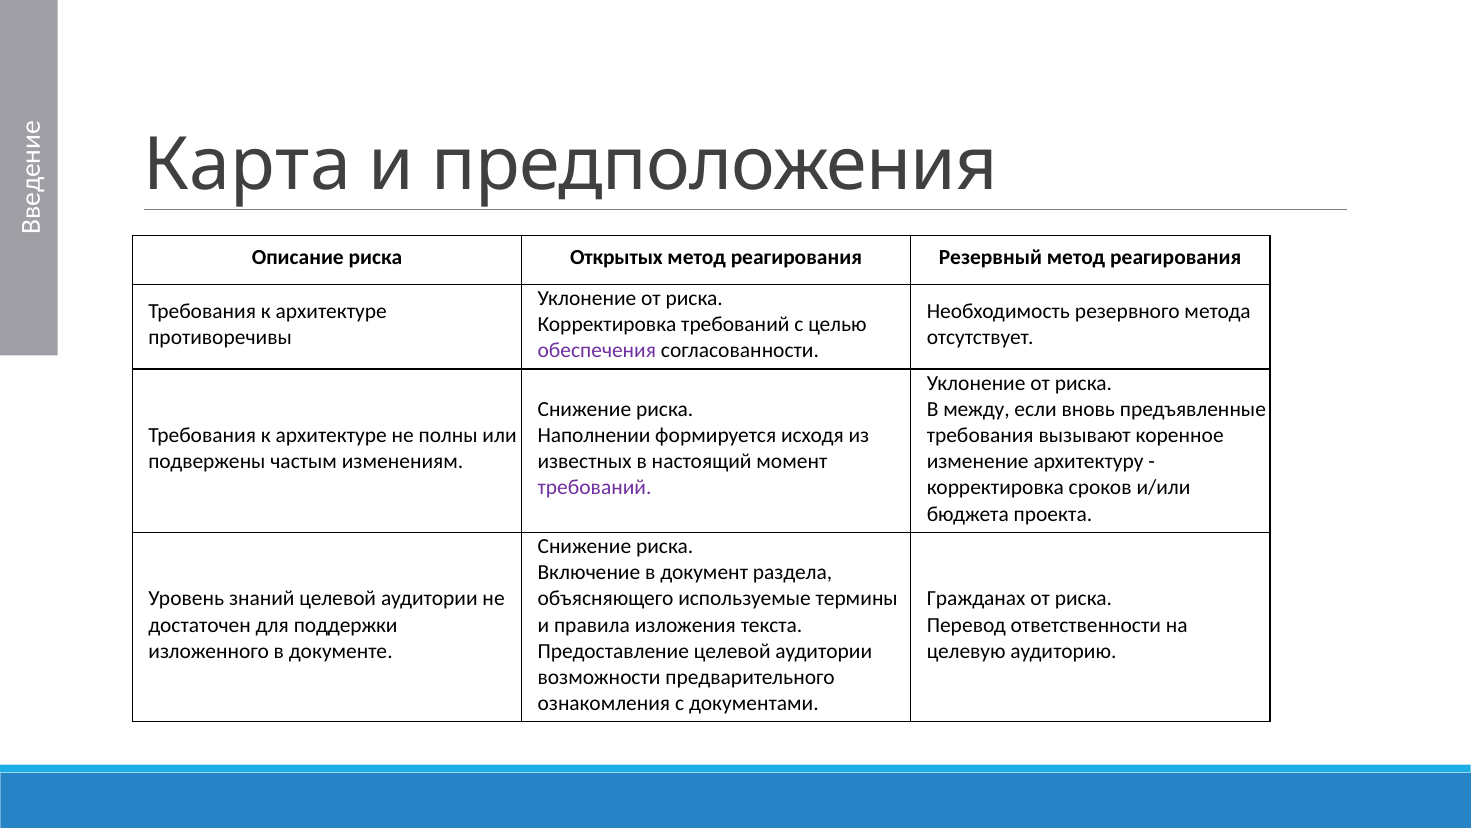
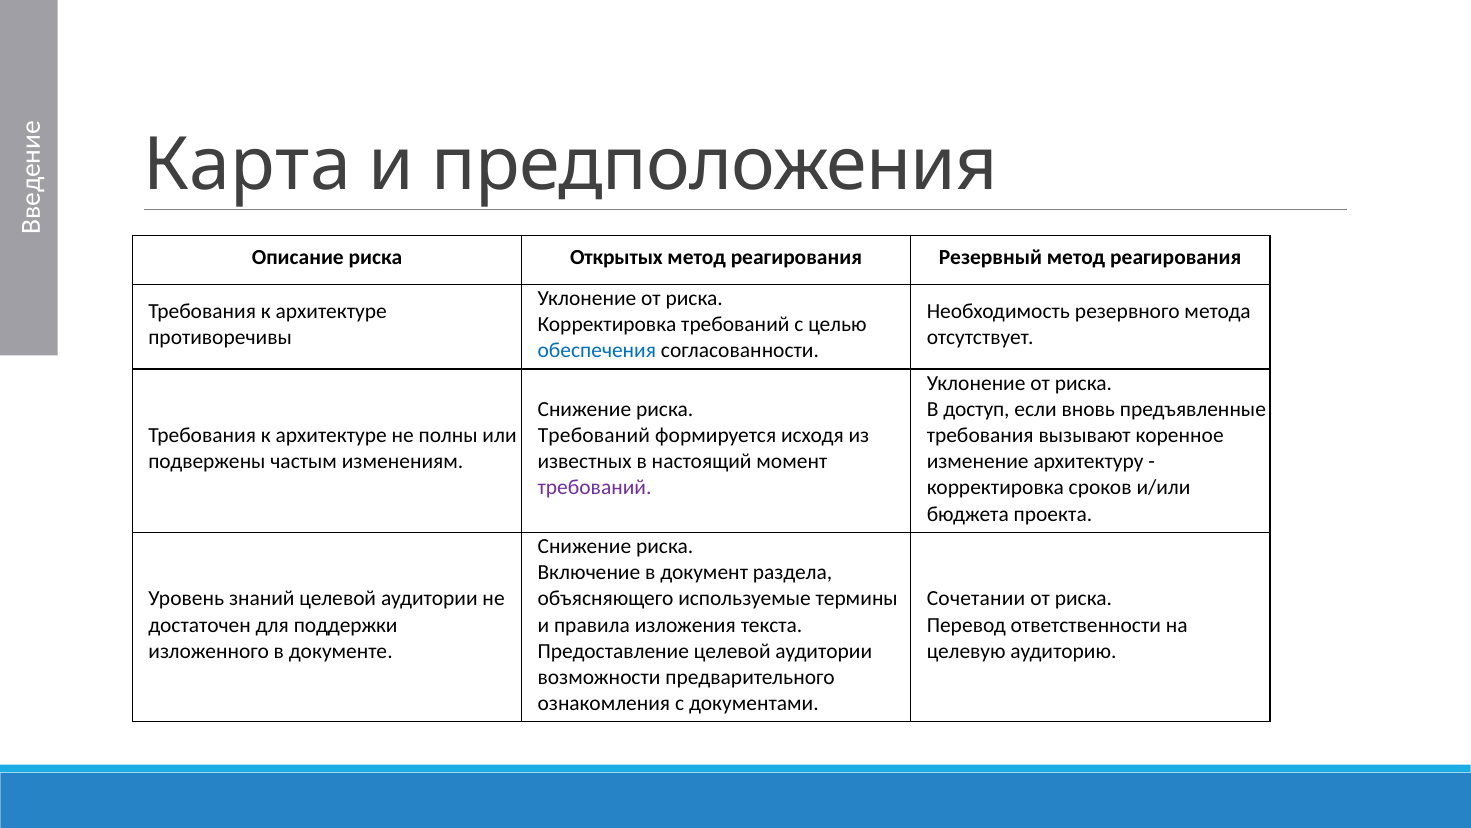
обеспечения colour: purple -> blue (597, 351)
между: между -> доступ (976, 409)
Наполнении: Наполнении -> Требований (594, 435)
Гражданах: Гражданах -> Сочетании (976, 598)
